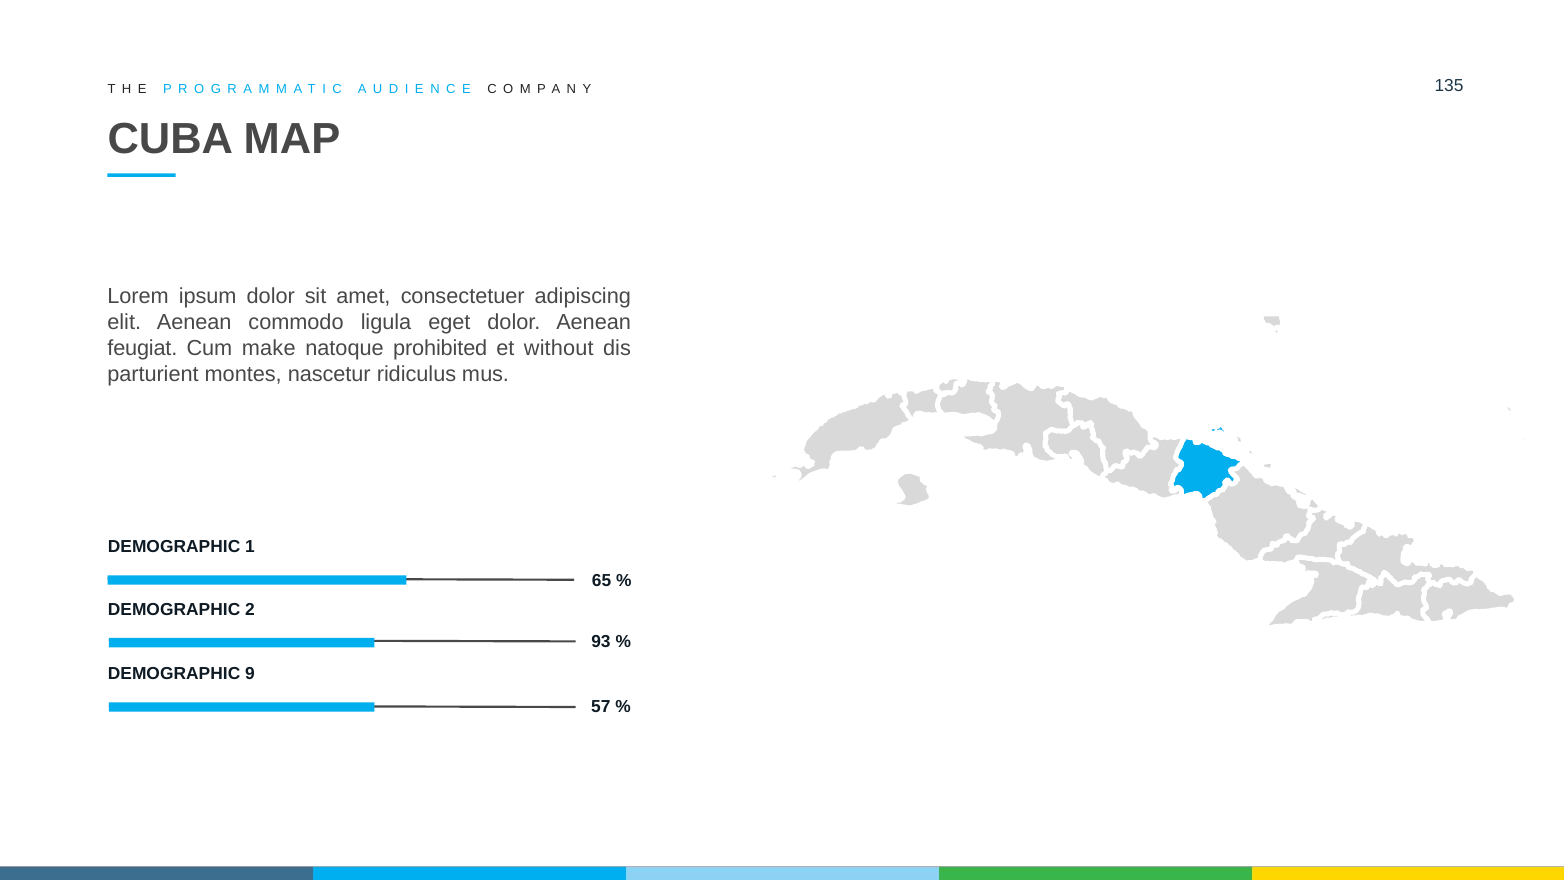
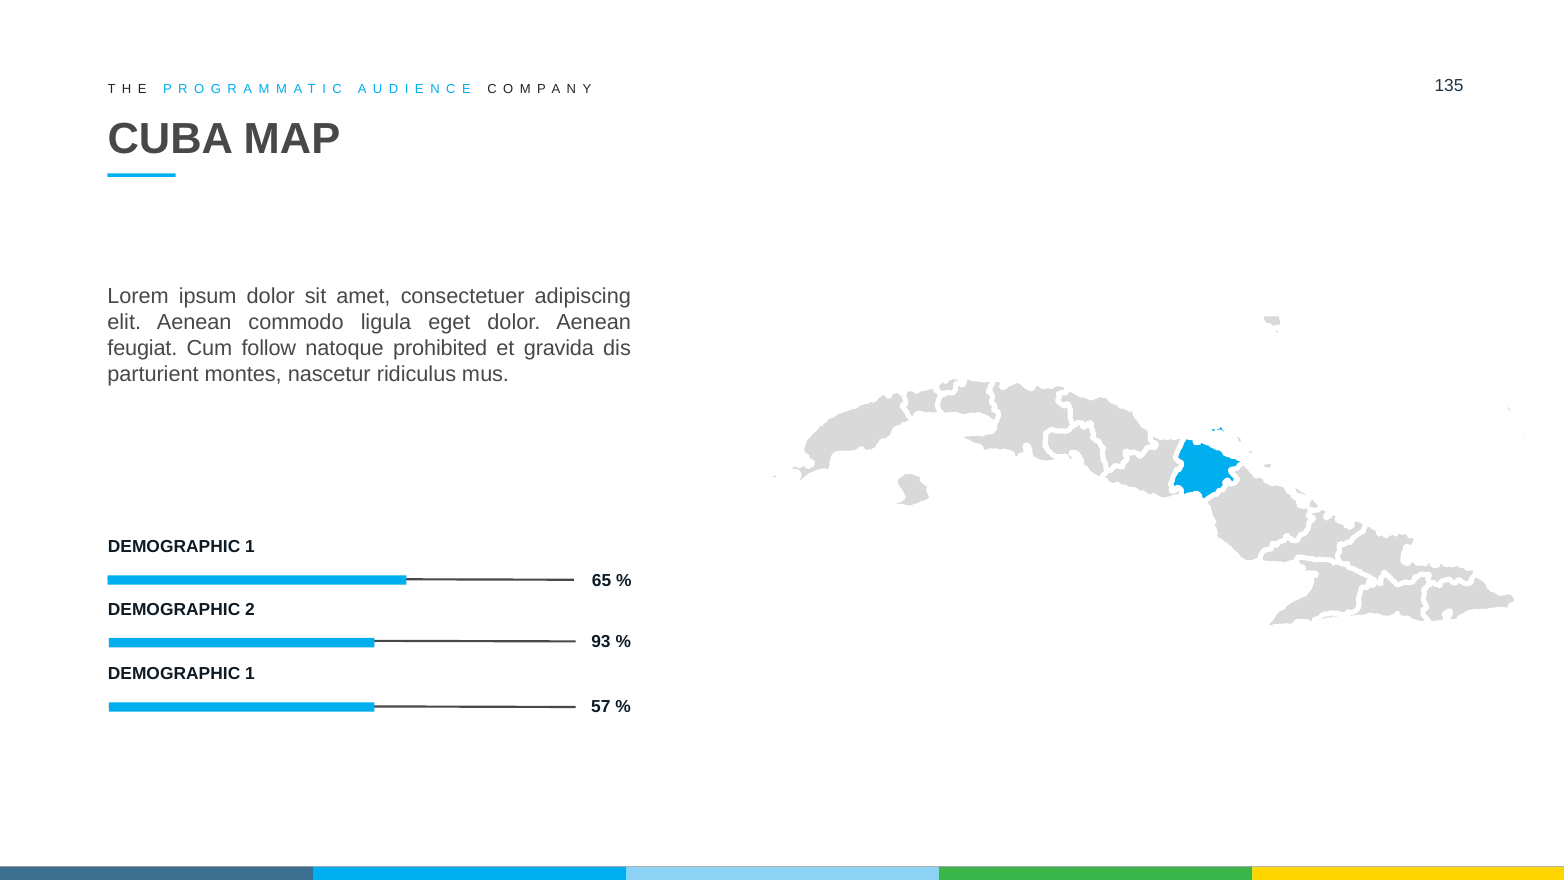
make: make -> follow (269, 349)
without: without -> gravida (559, 349)
9: 9 -> 1 (250, 673)
